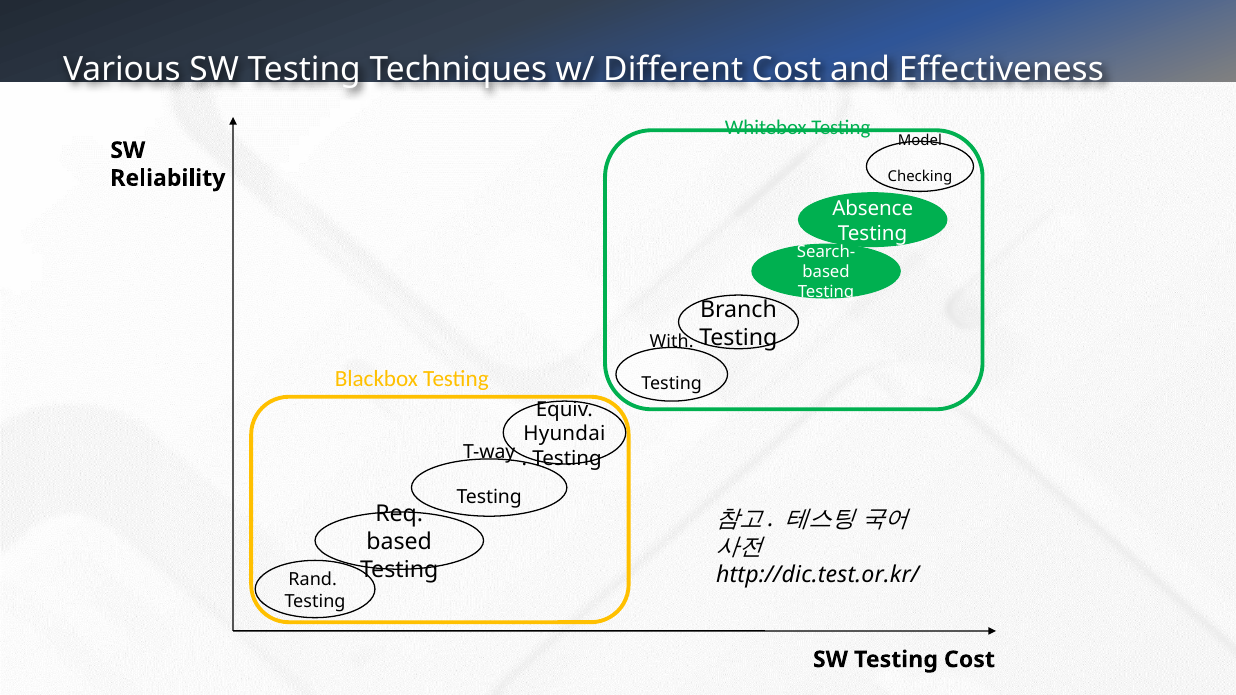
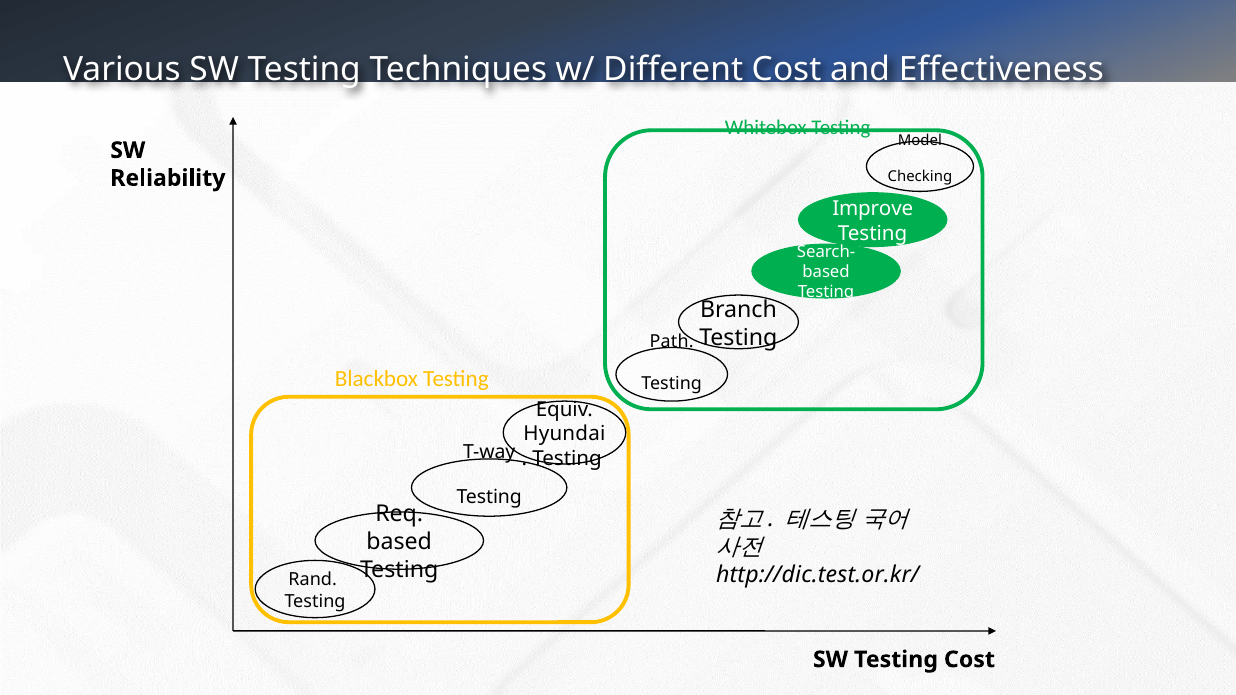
Absence: Absence -> Improve (873, 209)
With: With -> Path (672, 342)
